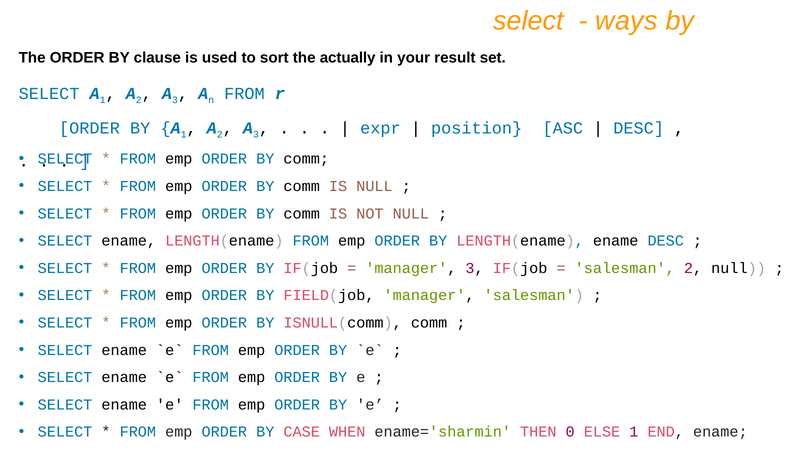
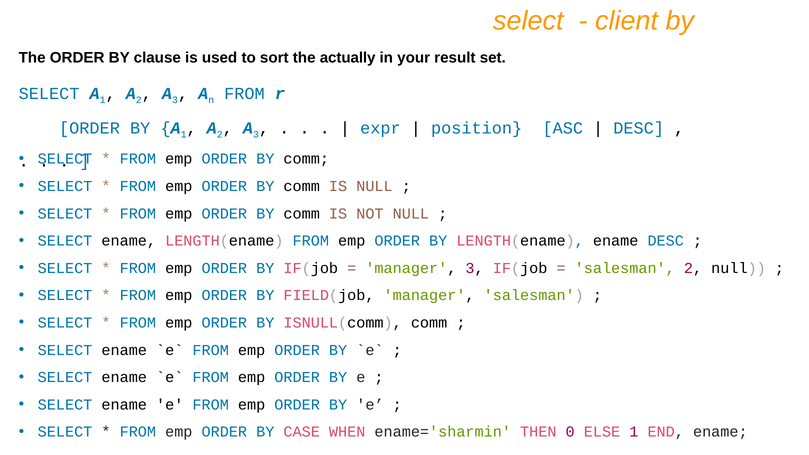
ways: ways -> client (627, 21)
